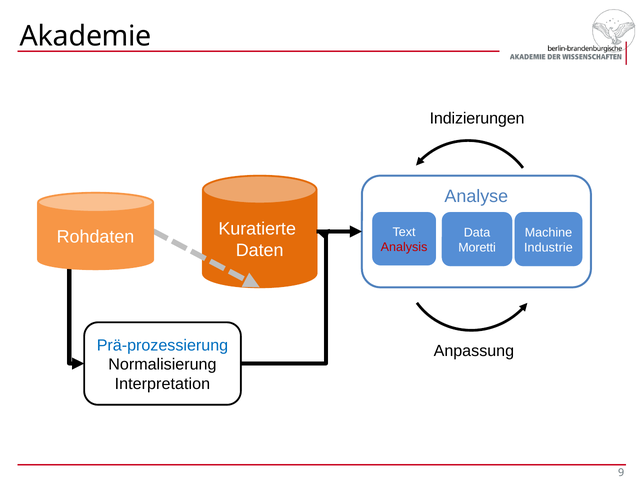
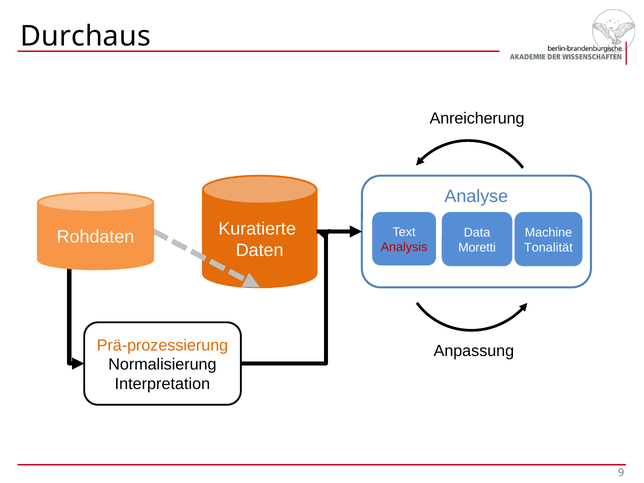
Akademie: Akademie -> Durchaus (86, 36)
Indizierungen: Indizierungen -> Anreicherung (477, 118)
Industrie: Industrie -> Tonalität (548, 247)
Prä-prozessierung colour: blue -> orange (162, 345)
